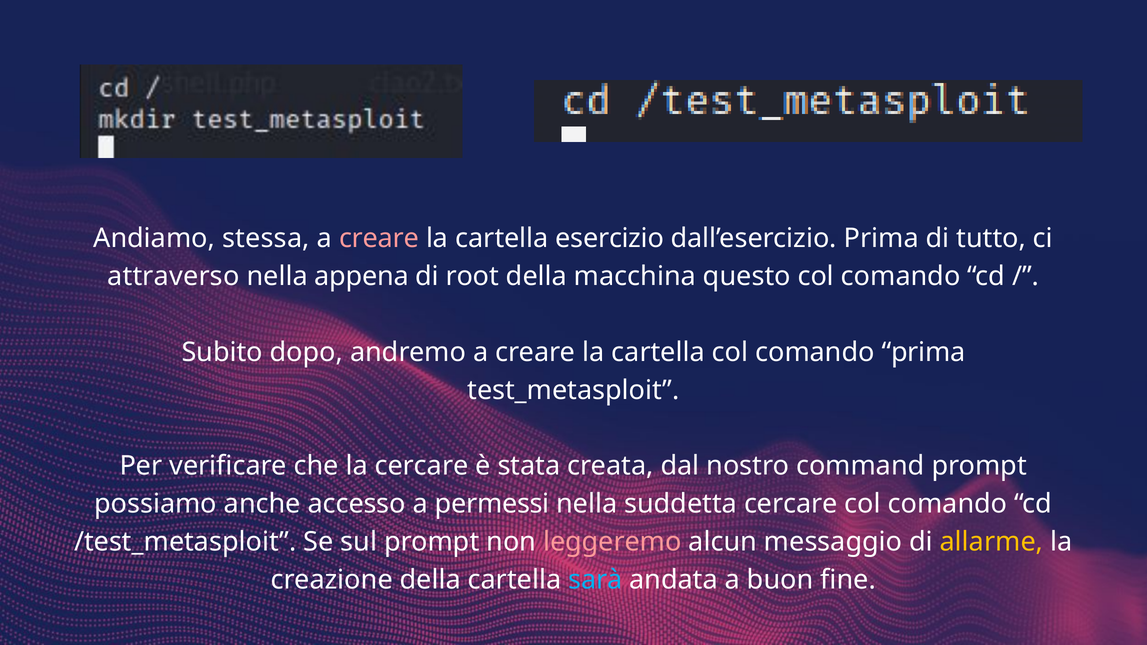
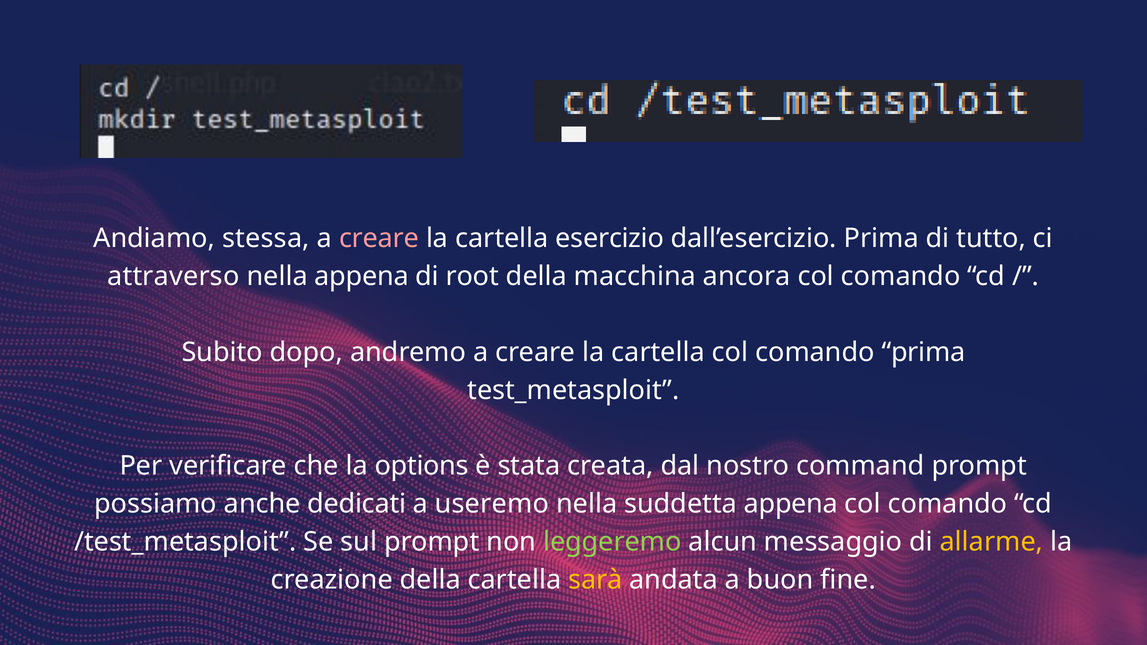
questo: questo -> ancora (747, 276)
la cercare: cercare -> options (422, 466)
accesso: accesso -> dedicati (357, 504)
permessi: permessi -> useremo (492, 504)
suddetta cercare: cercare -> appena (791, 504)
leggeremo colour: pink -> light green (612, 542)
sarà colour: light blue -> yellow (595, 580)
